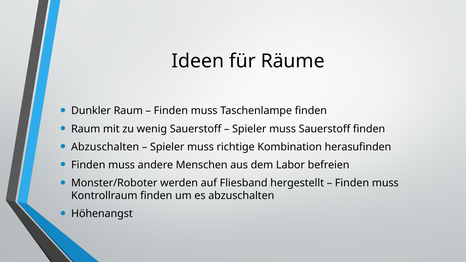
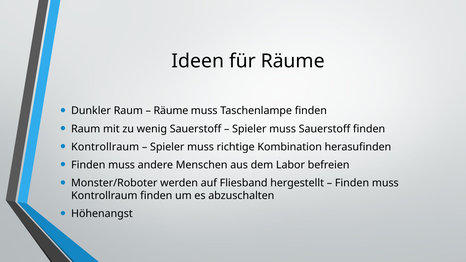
Finden: Finden -> Räume (171, 111)
Abzuschalten: Abzuschalten -> Kontrollraum (105, 147)
